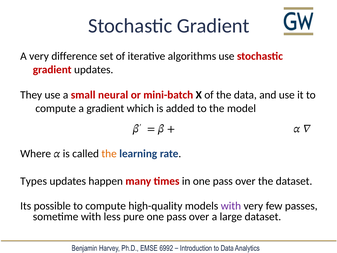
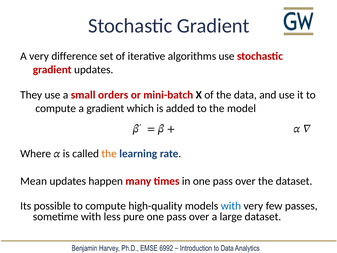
neural: neural -> orders (113, 95)
Types: Types -> Mean (34, 181)
with colour: purple -> blue (231, 206)
